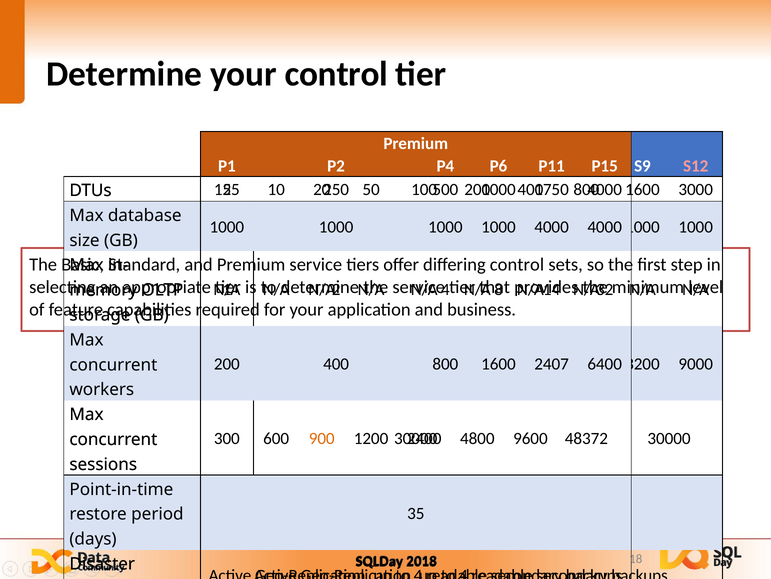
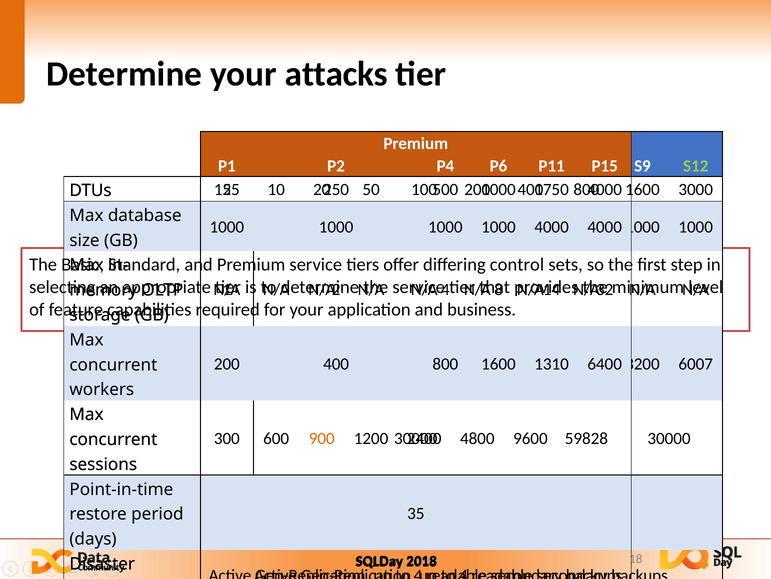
your control: control -> attacks (336, 74)
S12 colour: pink -> light green (696, 166)
2407: 2407 -> 1310 (552, 364)
9000: 9000 -> 6007 (696, 364)
48372: 48372 -> 59828 (586, 438)
